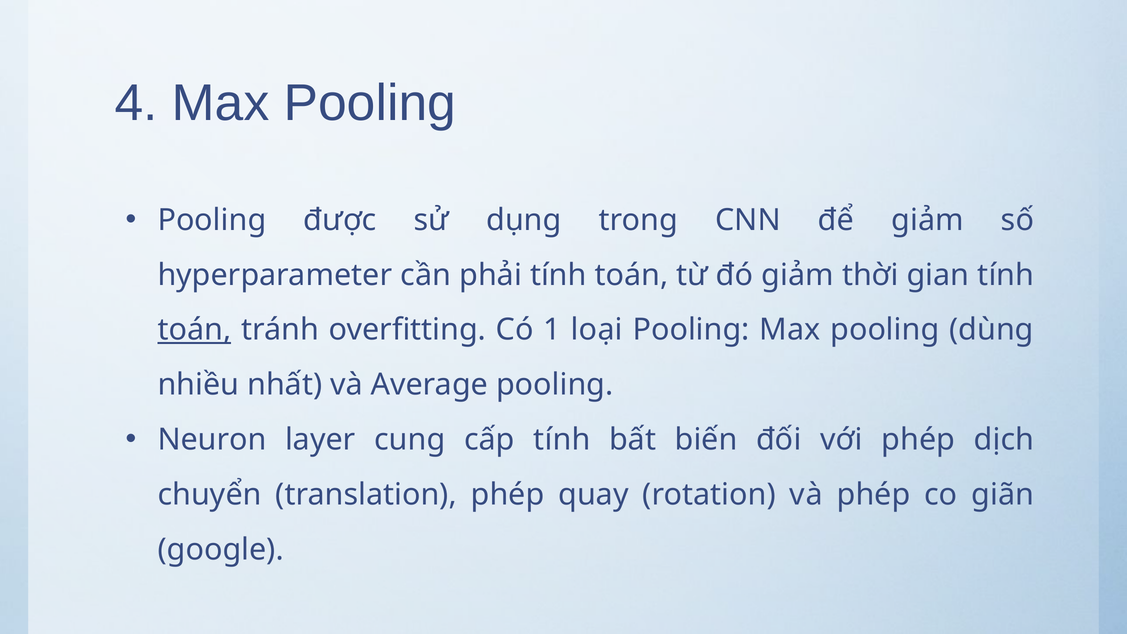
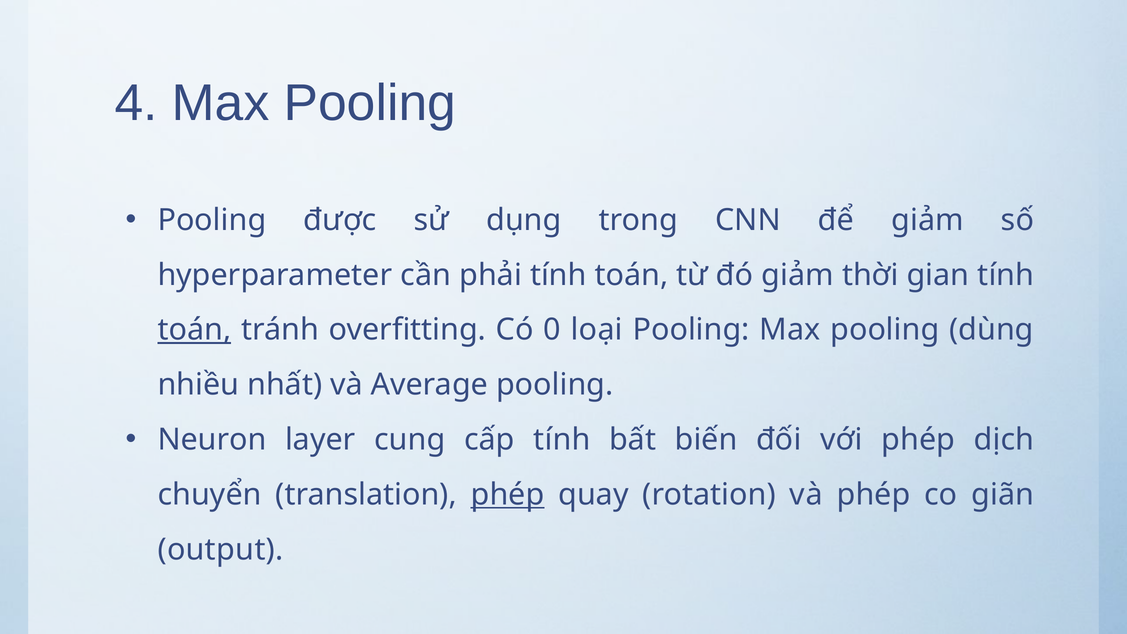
1: 1 -> 0 (552, 330)
phép underline: none -> present (508, 495)
google: google -> output (221, 550)
